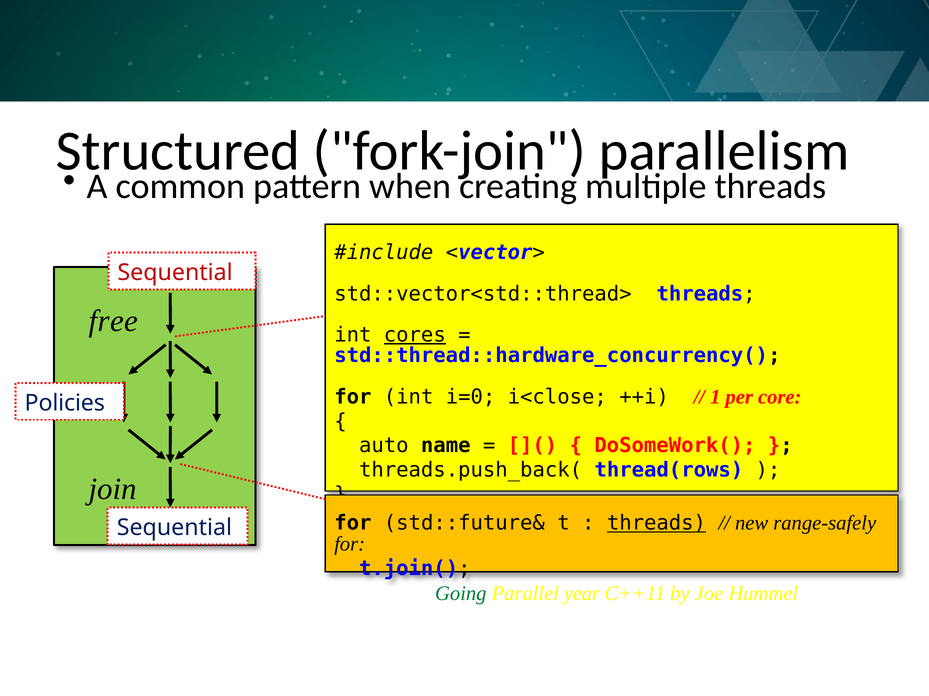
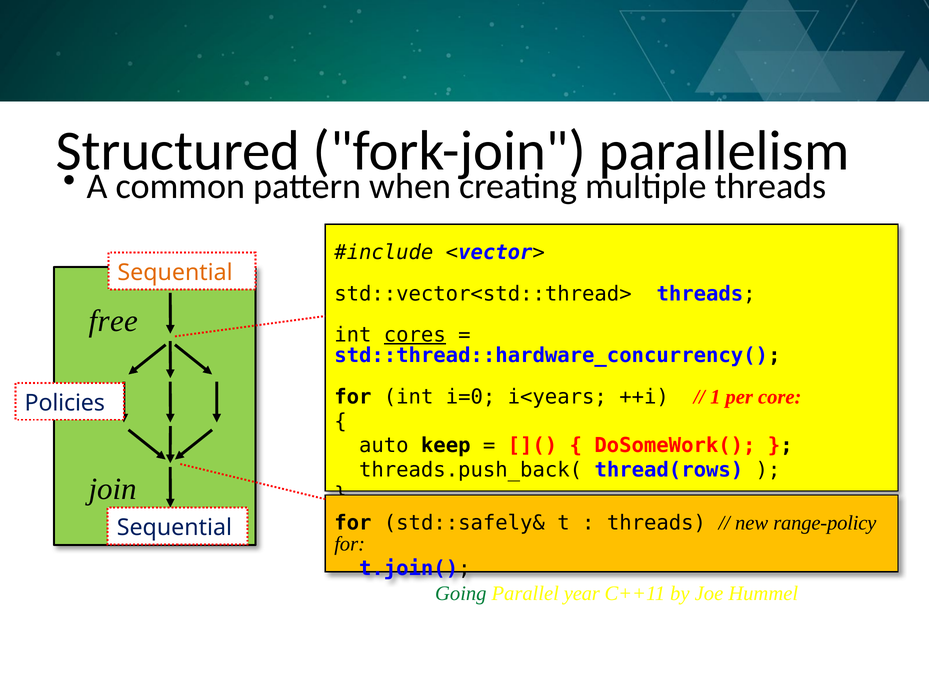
Sequential colour: red -> orange (175, 273)
i<close: i<close -> i<years (557, 397)
name: name -> keep (446, 446)
std::future&: std::future& -> std::safely& (464, 524)
threads underline: present -> none (656, 524)
range-safely: range-safely -> range-policy (825, 524)
